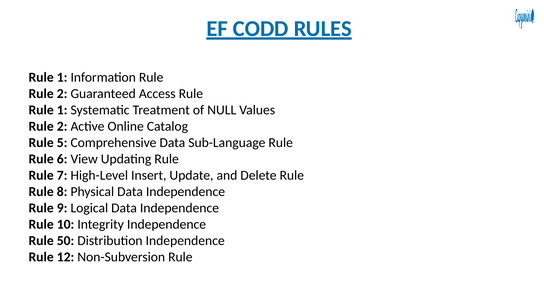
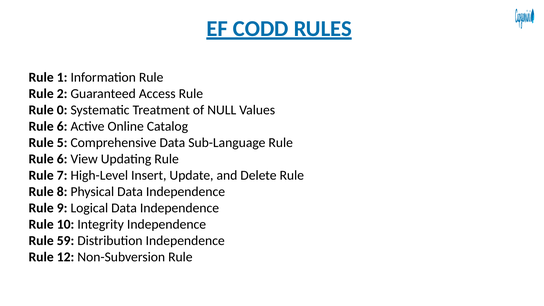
1: 1 -> 0 (62, 110)
2: 2 -> 6 (62, 126)
50: 50 -> 59 (66, 241)
